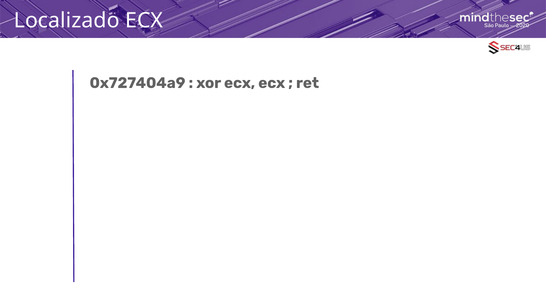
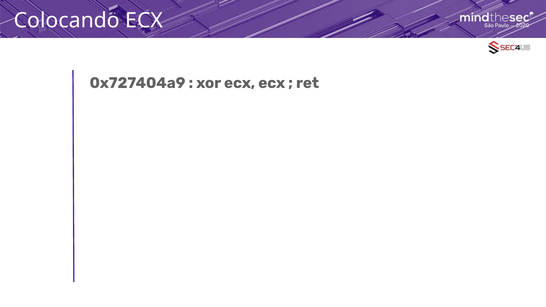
Localizado: Localizado -> Colocando (67, 20)
